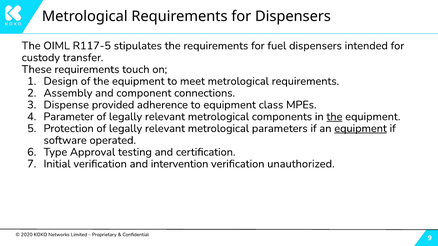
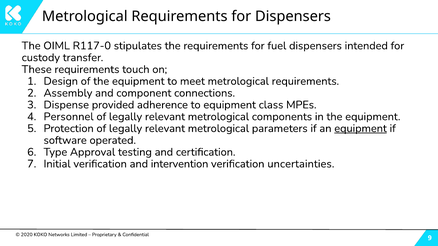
R117-5: R117-5 -> R117-0 (92, 46)
Parameter: Parameter -> Personnel (69, 117)
the underline: present -> none (334, 117)
unauthorized: unauthorized -> uncertainties (301, 164)
